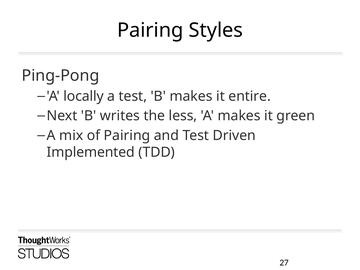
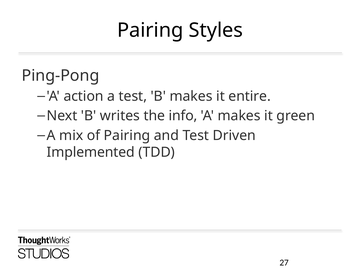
locally: locally -> action (84, 96)
less: less -> info (183, 116)
